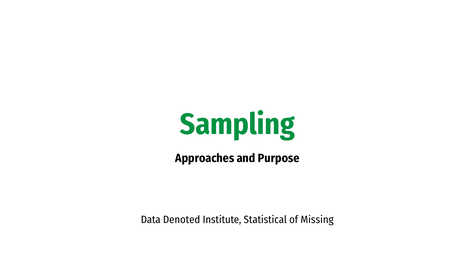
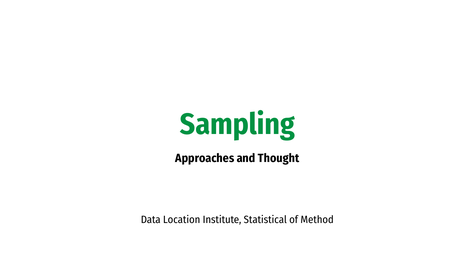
Purpose: Purpose -> Thought (279, 158)
Denoted: Denoted -> Location (182, 220)
Missing: Missing -> Method (317, 220)
